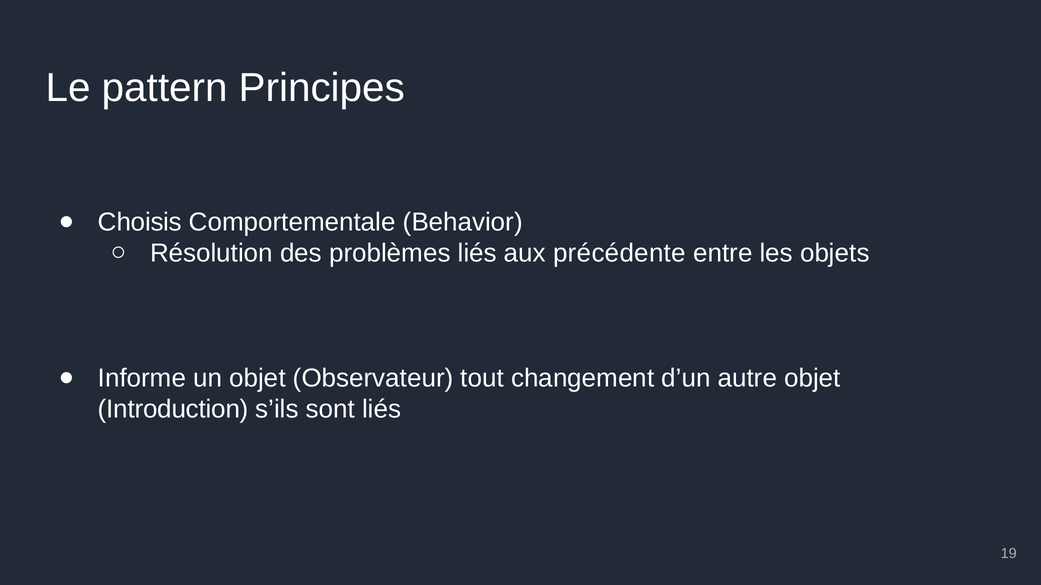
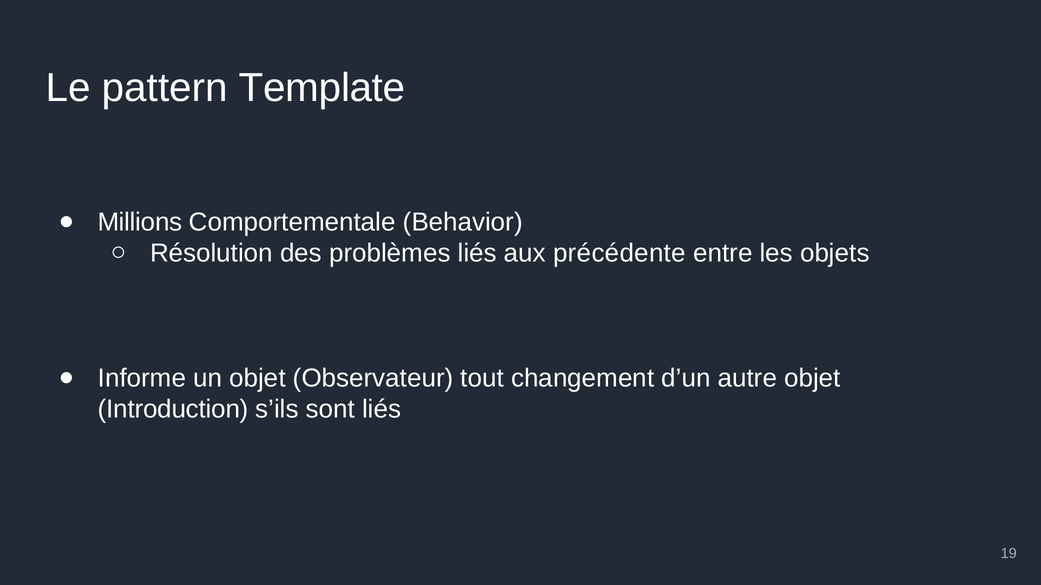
Principes: Principes -> Template (322, 88)
Choisis: Choisis -> Millions (140, 222)
